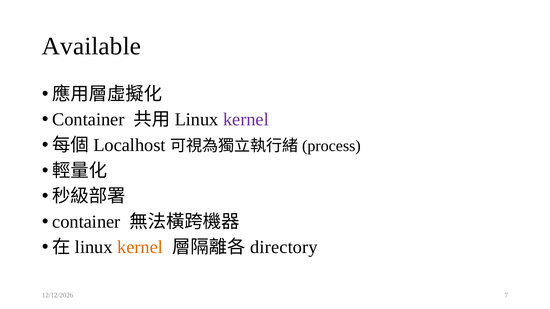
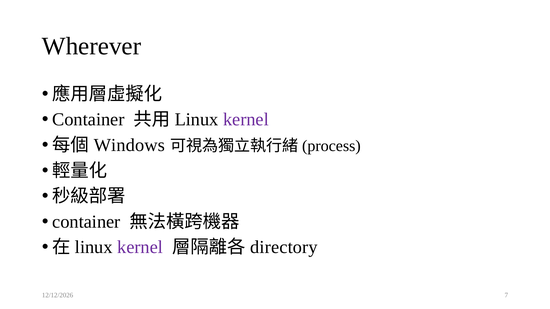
Available: Available -> Wherever (92, 46)
Localhost: Localhost -> Windows (129, 145)
kernel colour: orange -> purple (140, 247)
